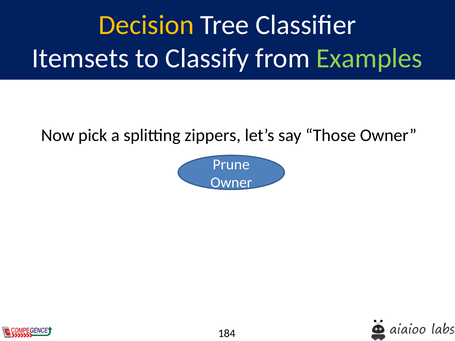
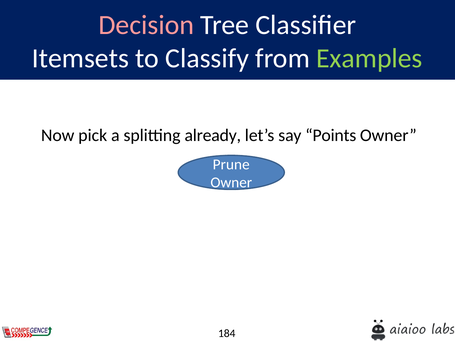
Decision colour: yellow -> pink (146, 25)
zippers: zippers -> already (213, 135)
Those: Those -> Points (331, 135)
